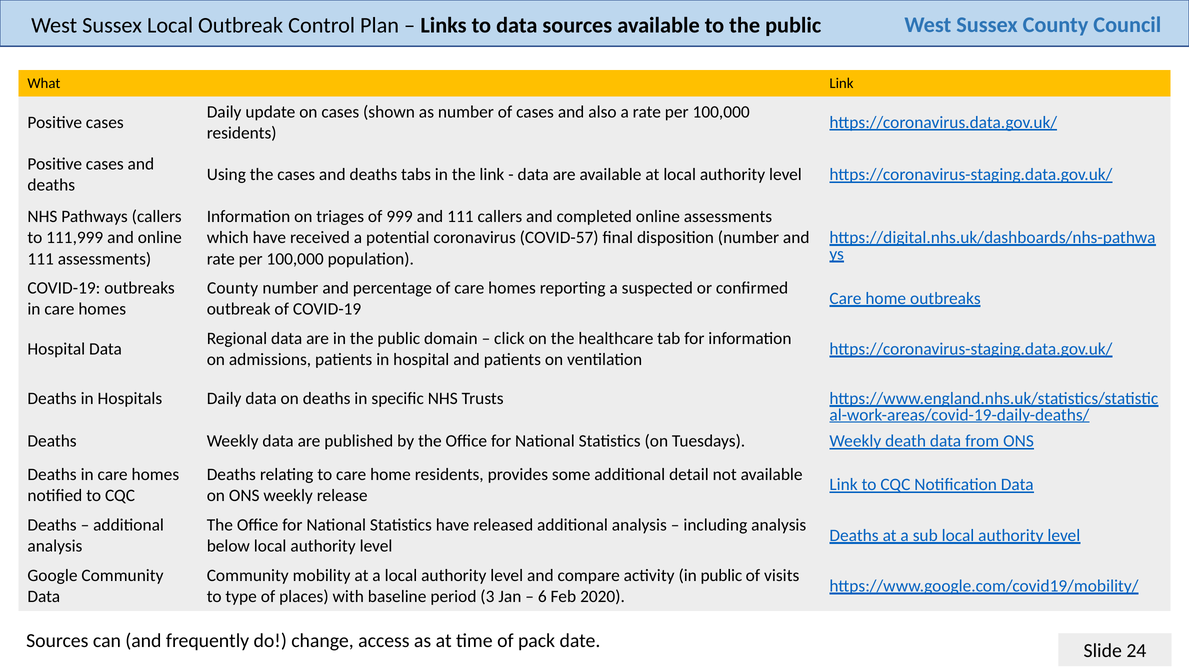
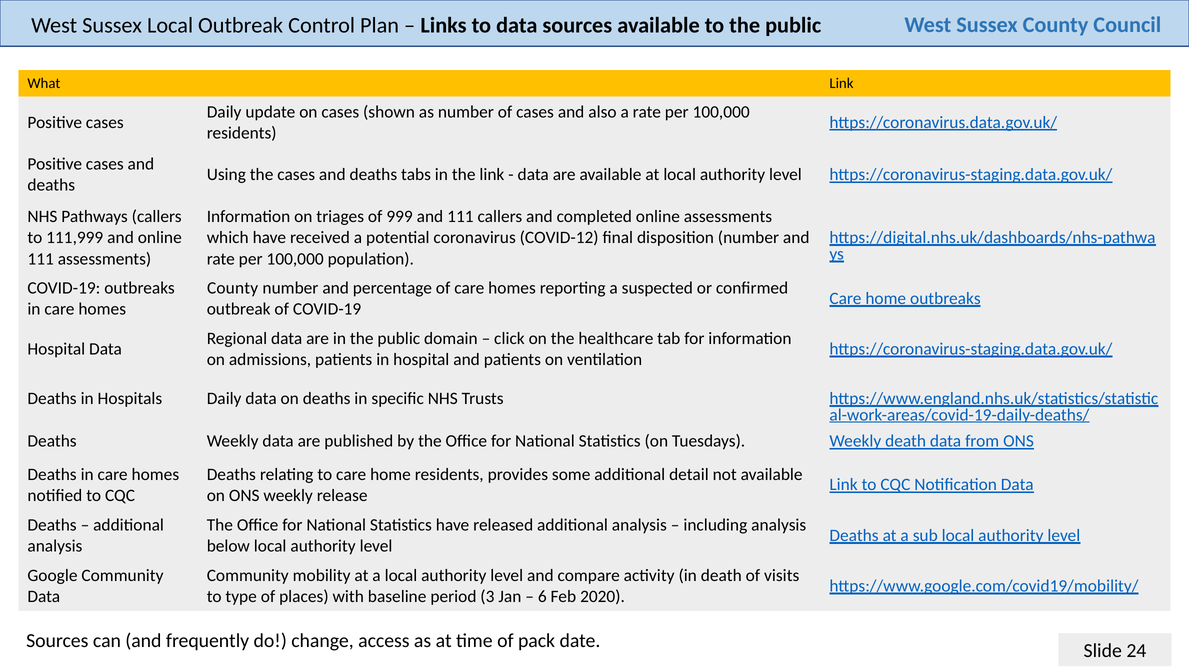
COVID-57: COVID-57 -> COVID-12 (559, 238)
in public: public -> death (721, 575)
